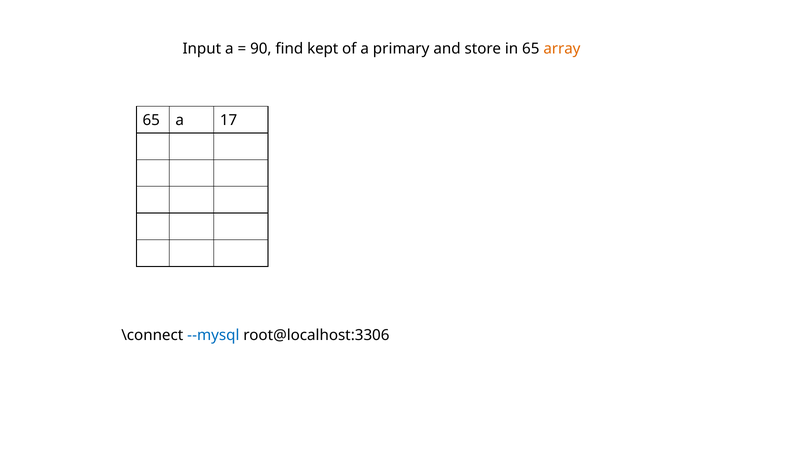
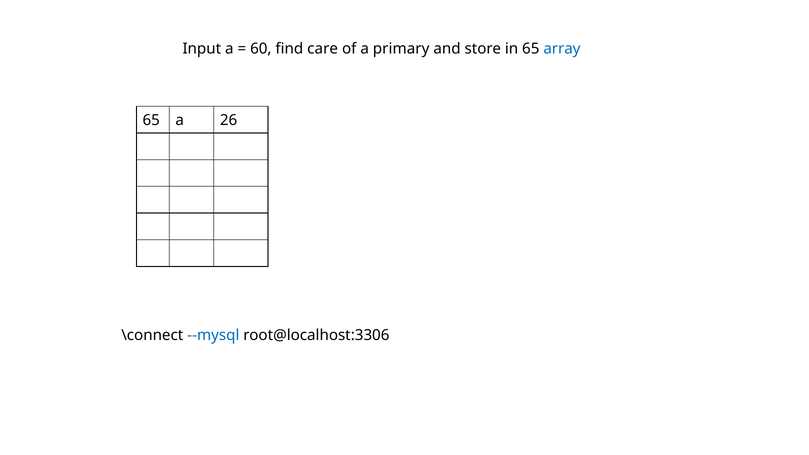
90: 90 -> 60 (261, 49)
kept: kept -> care (323, 49)
array colour: orange -> blue (562, 49)
17: 17 -> 26 (229, 120)
